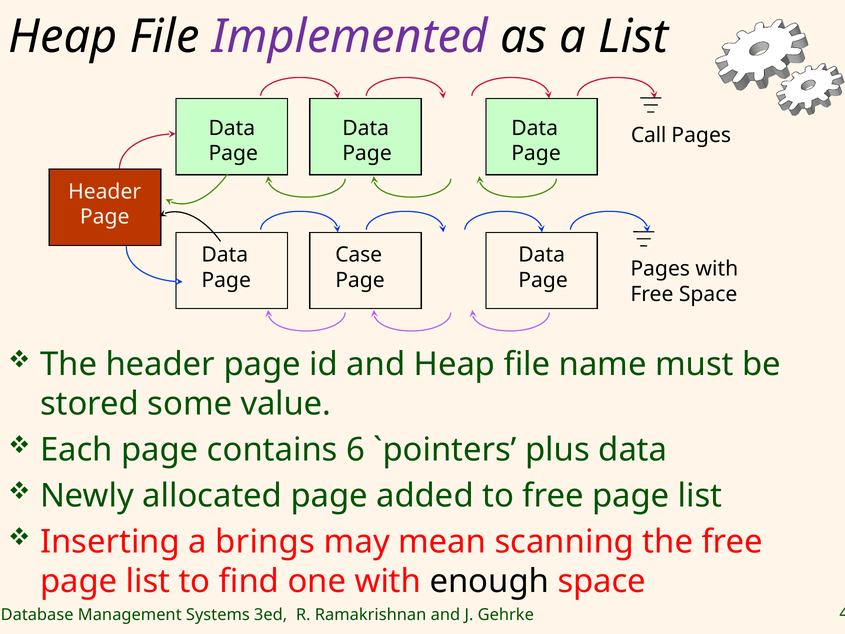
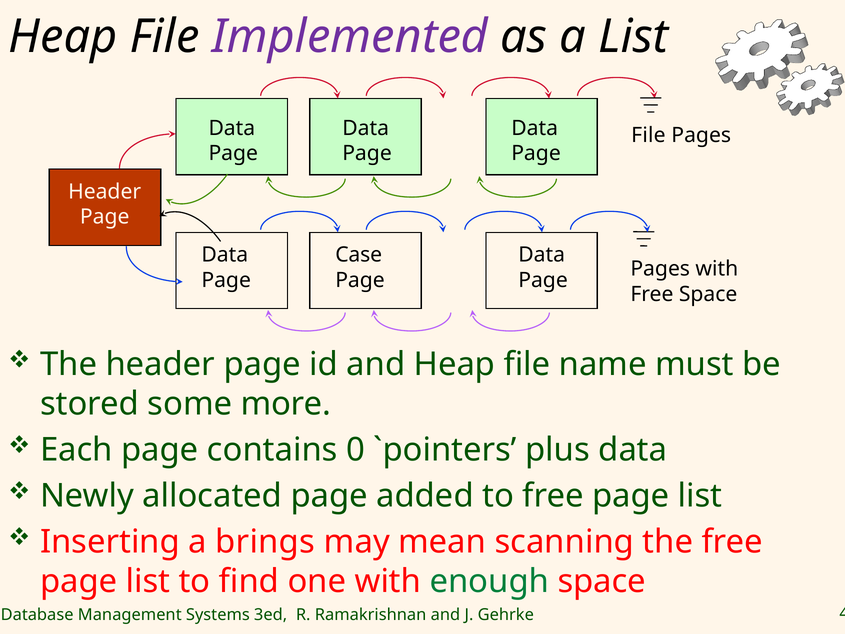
Call: Call -> File (648, 135)
value: value -> more (286, 404)
6: 6 -> 0 (355, 450)
enough colour: black -> green (489, 581)
